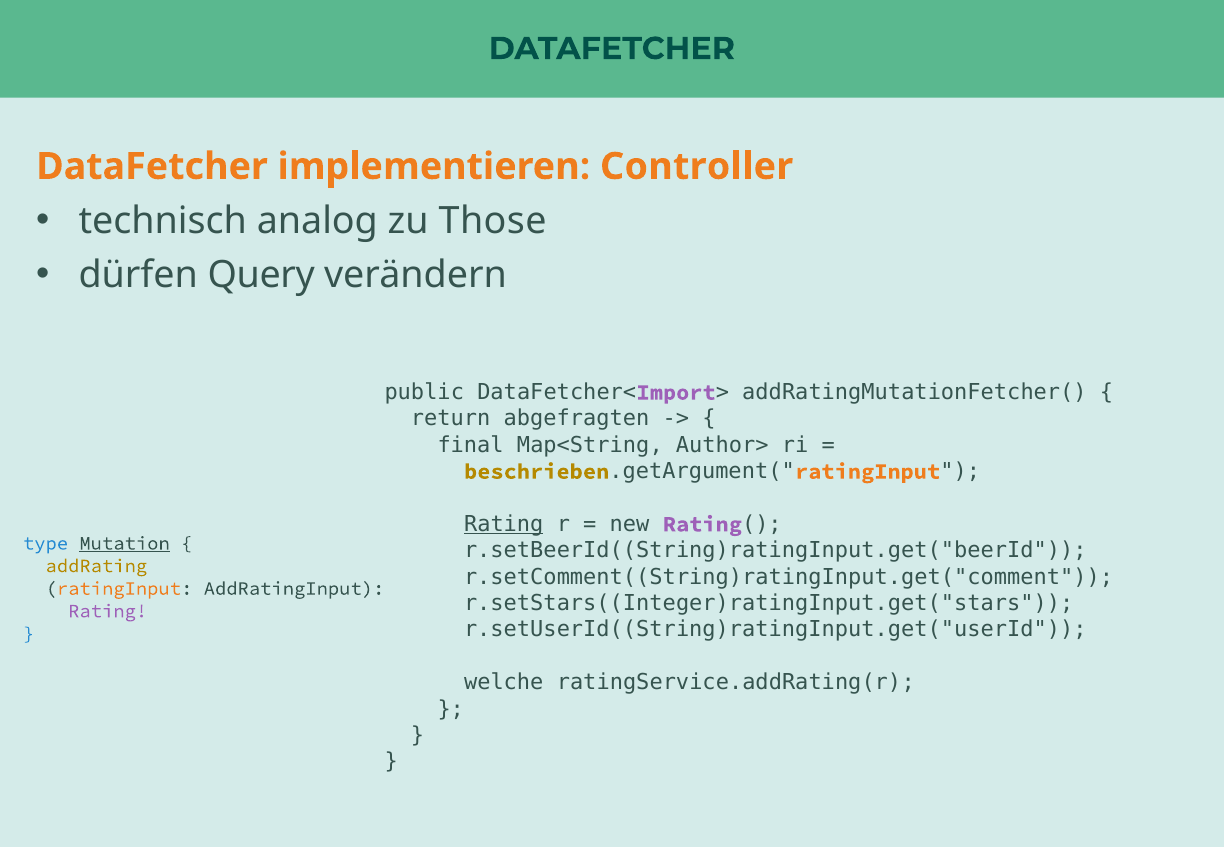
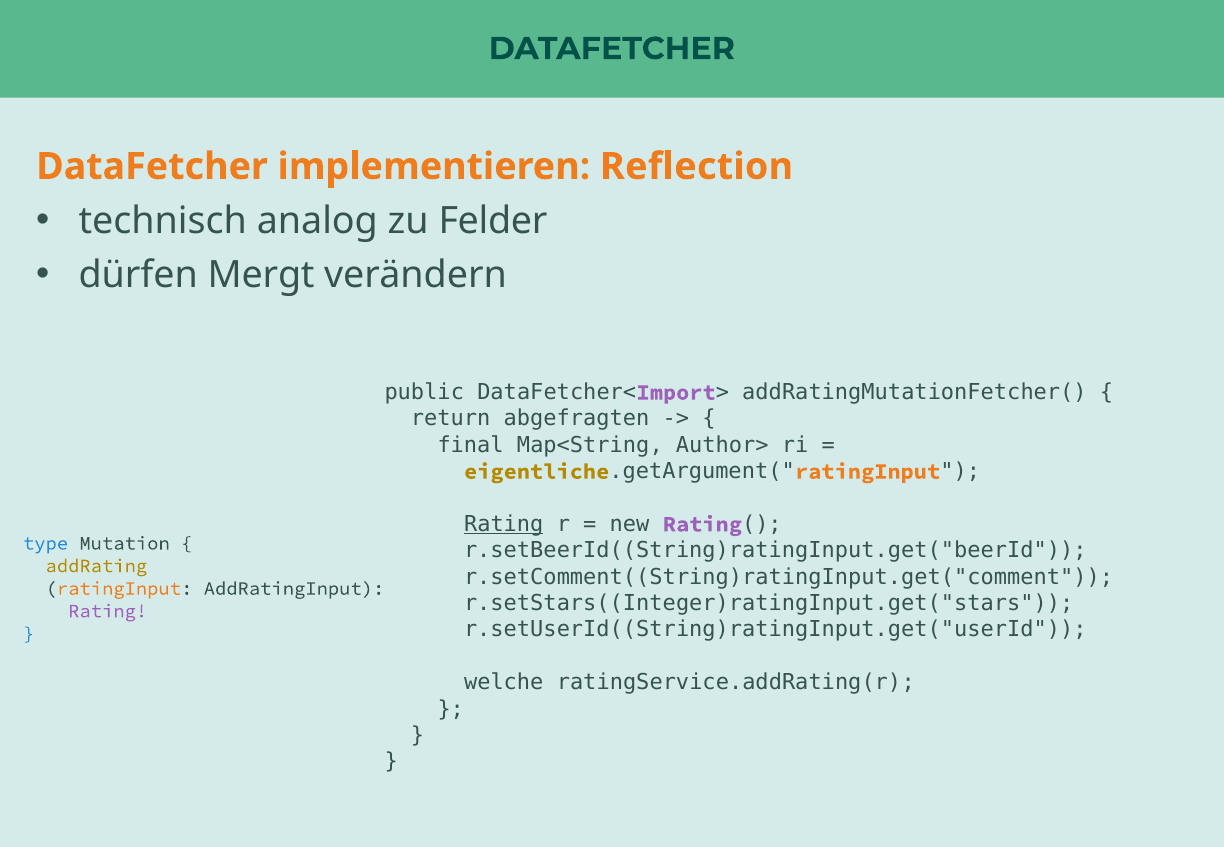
Controller: Controller -> Reflection (697, 167)
Those: Those -> Felder (493, 221)
Query: Query -> Mergt (261, 275)
beschrieben: beschrieben -> eigentliche (537, 472)
Mutation underline: present -> none (125, 544)
